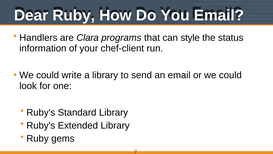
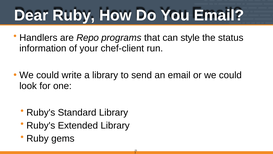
Clara: Clara -> Repo (88, 38)
